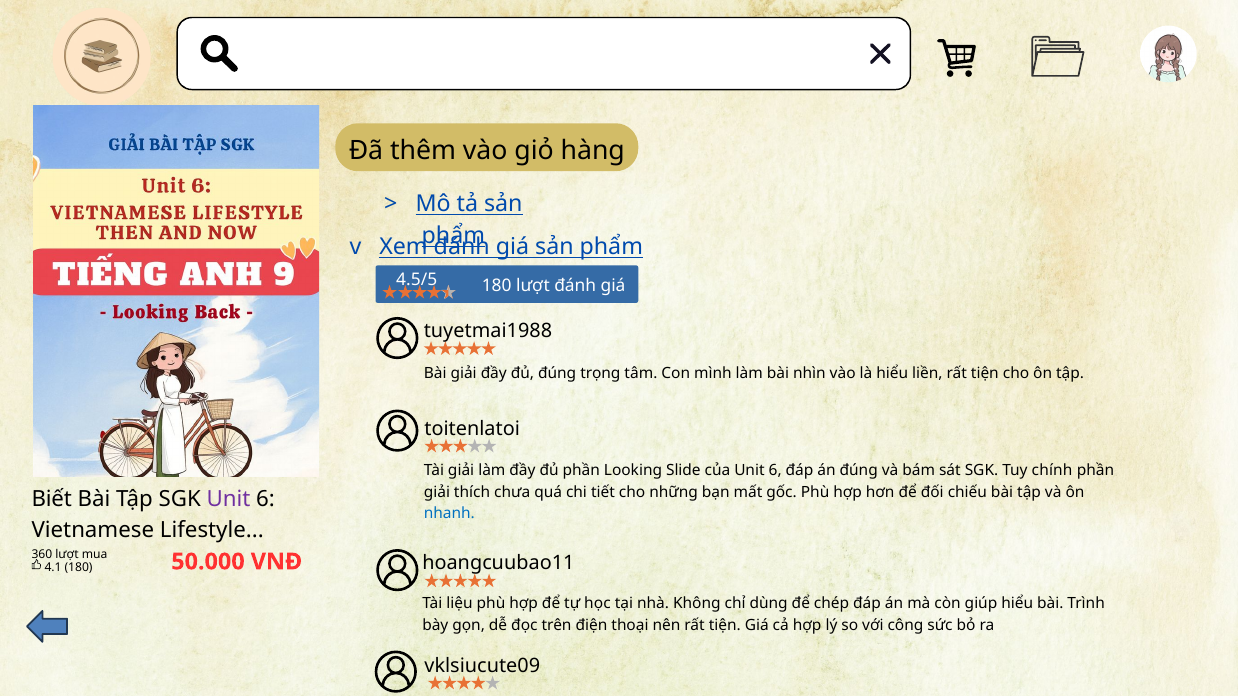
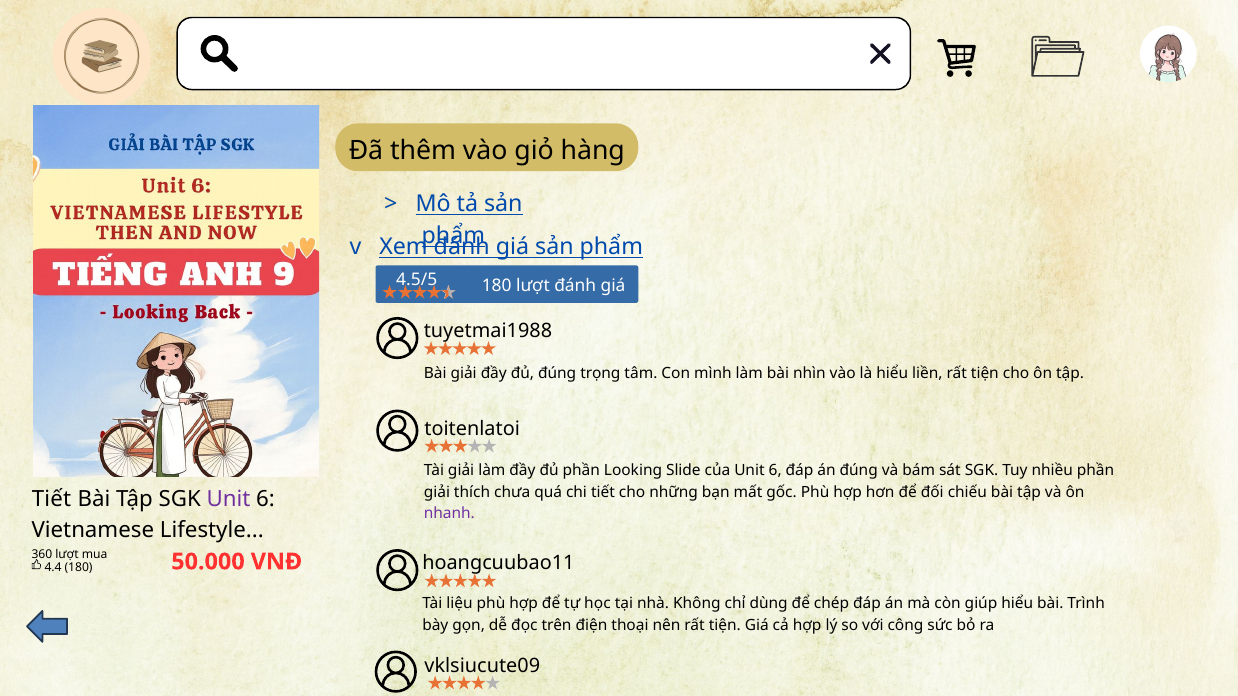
chính: chính -> nhiều (1052, 471)
Biết: Biết -> Tiết (52, 499)
nhanh colour: blue -> purple (449, 514)
4.1: 4.1 -> 4.4 (53, 568)
